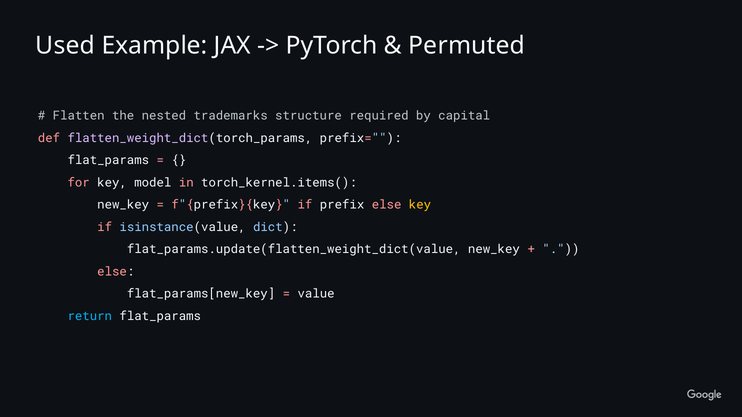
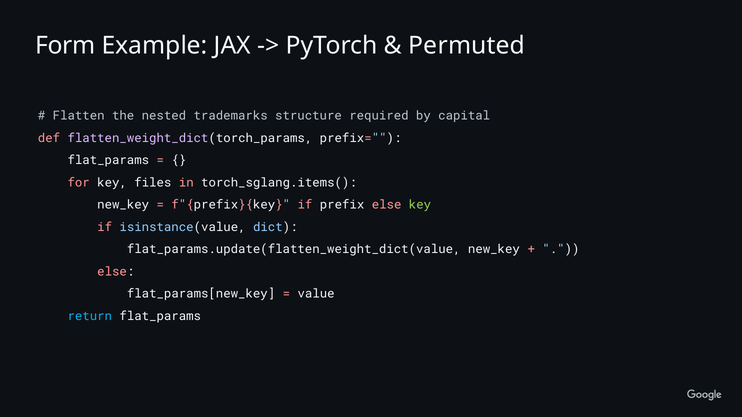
Used: Used -> Form (65, 45)
model: model -> files (153, 183)
torch_kernel.items(: torch_kernel.items( -> torch_sglang.items( (279, 183)
key colour: yellow -> light green (420, 205)
